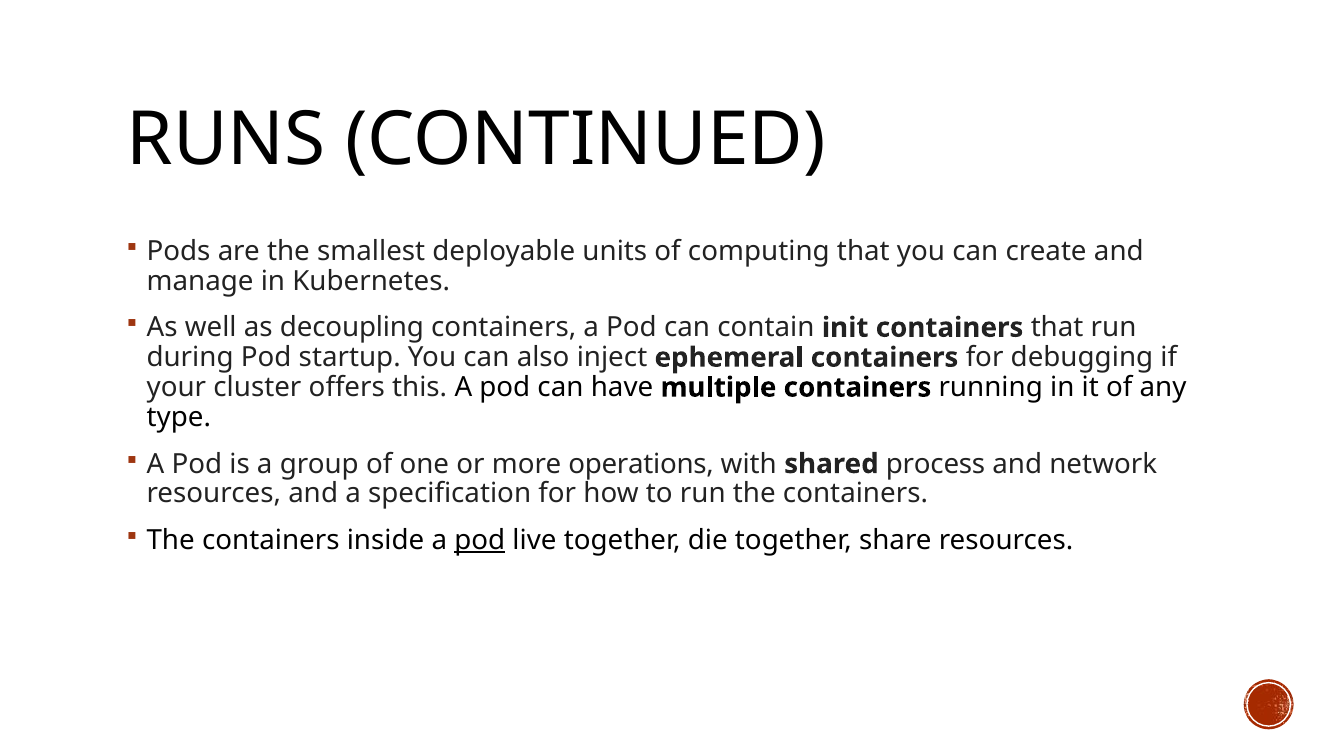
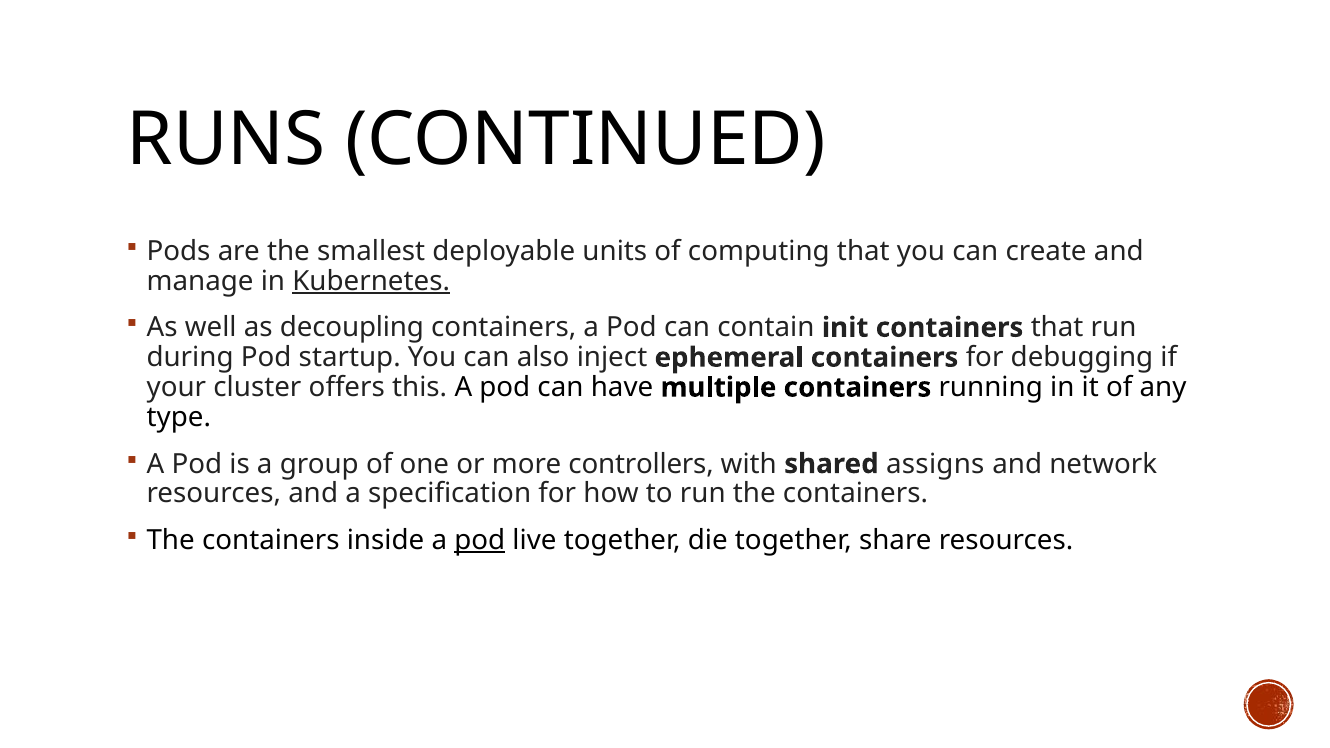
Kubernetes underline: none -> present (371, 281)
operations: operations -> controllers (641, 464)
process: process -> assigns (935, 464)
